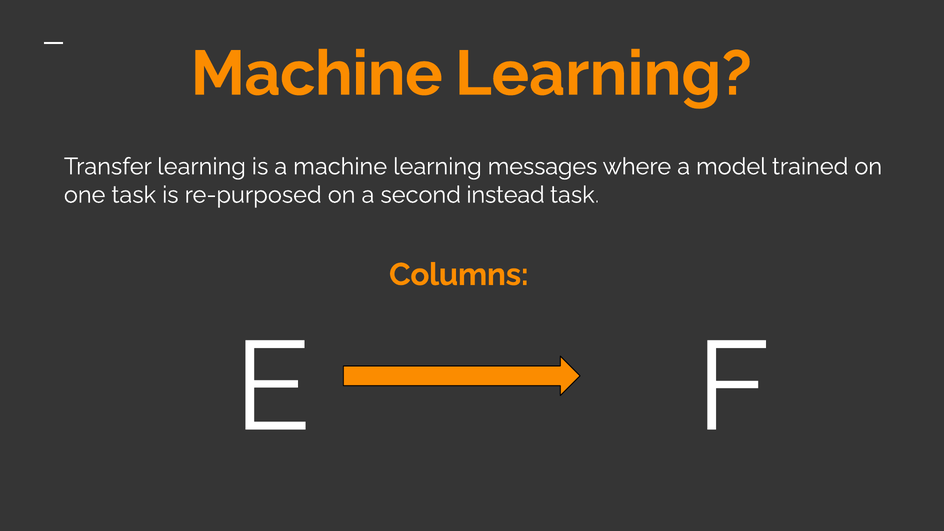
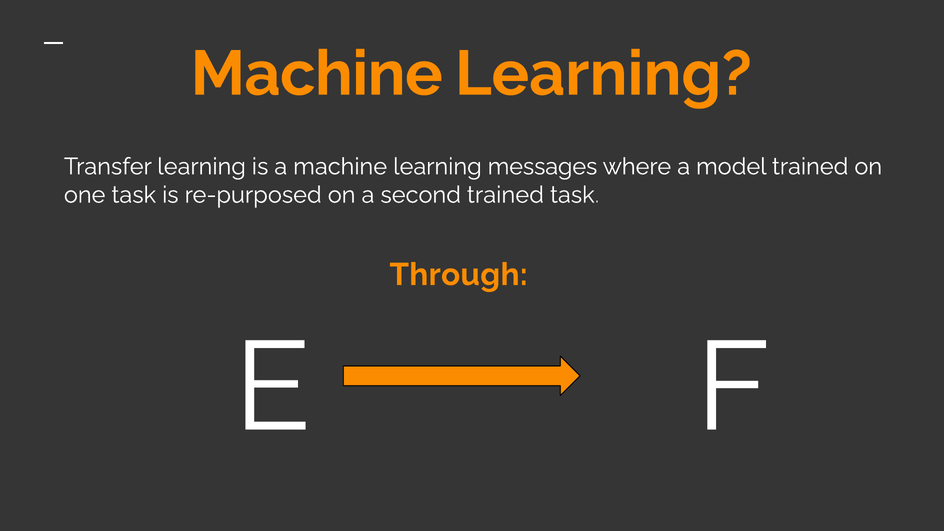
second instead: instead -> trained (505, 195)
Columns: Columns -> Through (459, 275)
